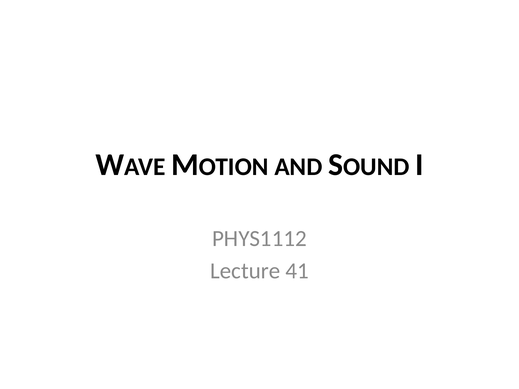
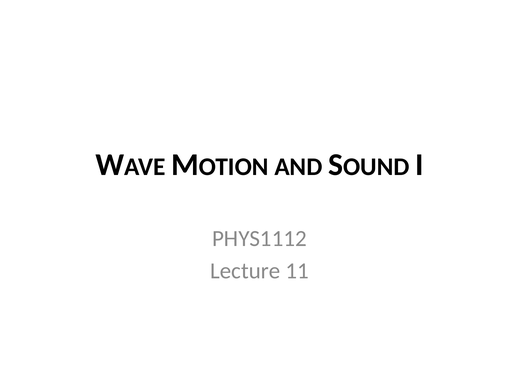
41: 41 -> 11 (297, 271)
